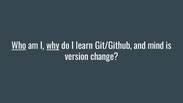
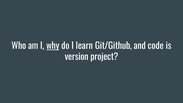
Who underline: present -> none (19, 46)
mind: mind -> code (156, 46)
change: change -> project (104, 57)
